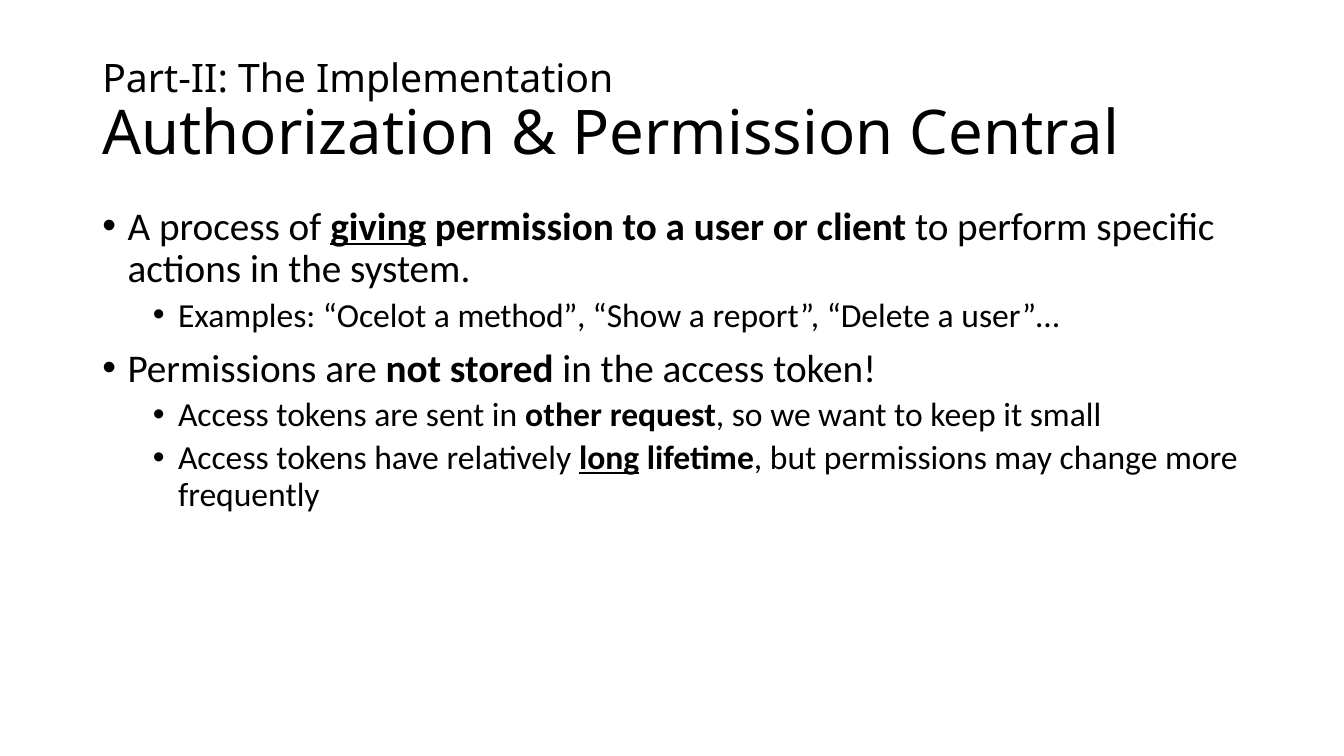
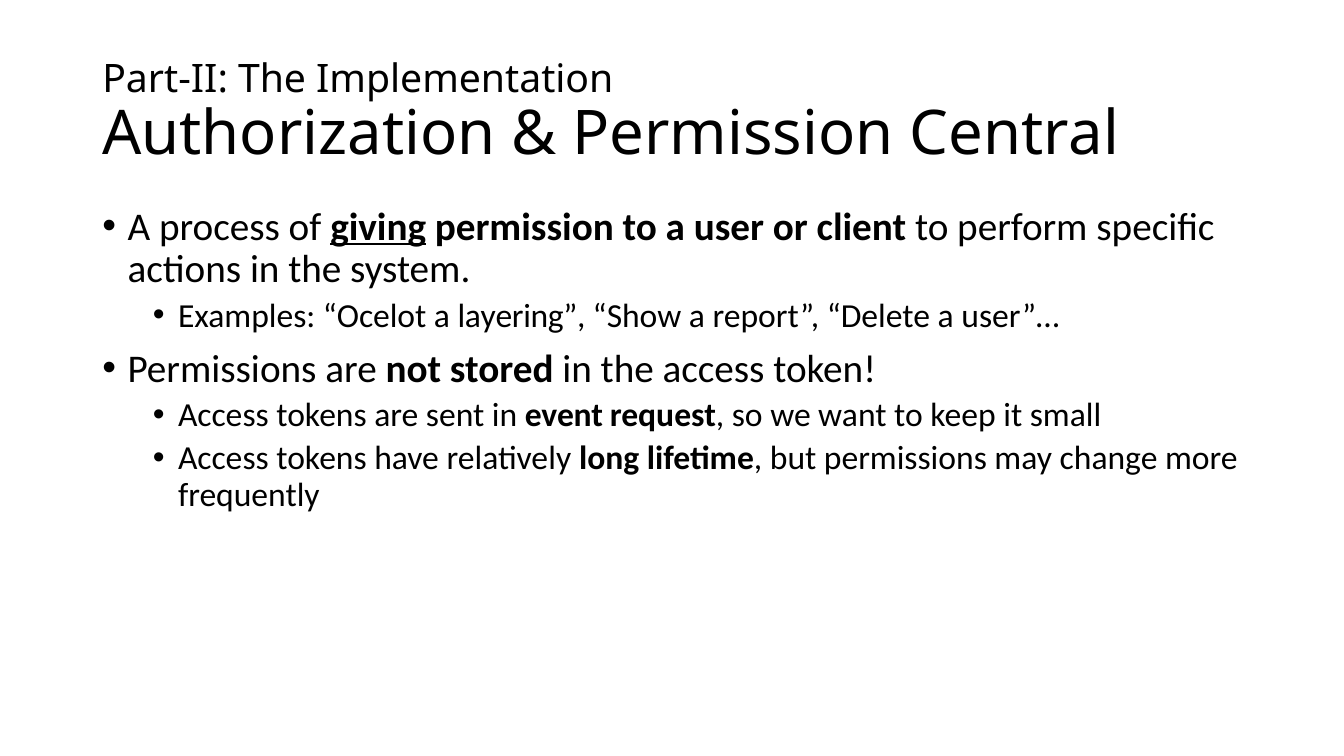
method: method -> layering (522, 316)
other: other -> event (564, 416)
long underline: present -> none (609, 459)
